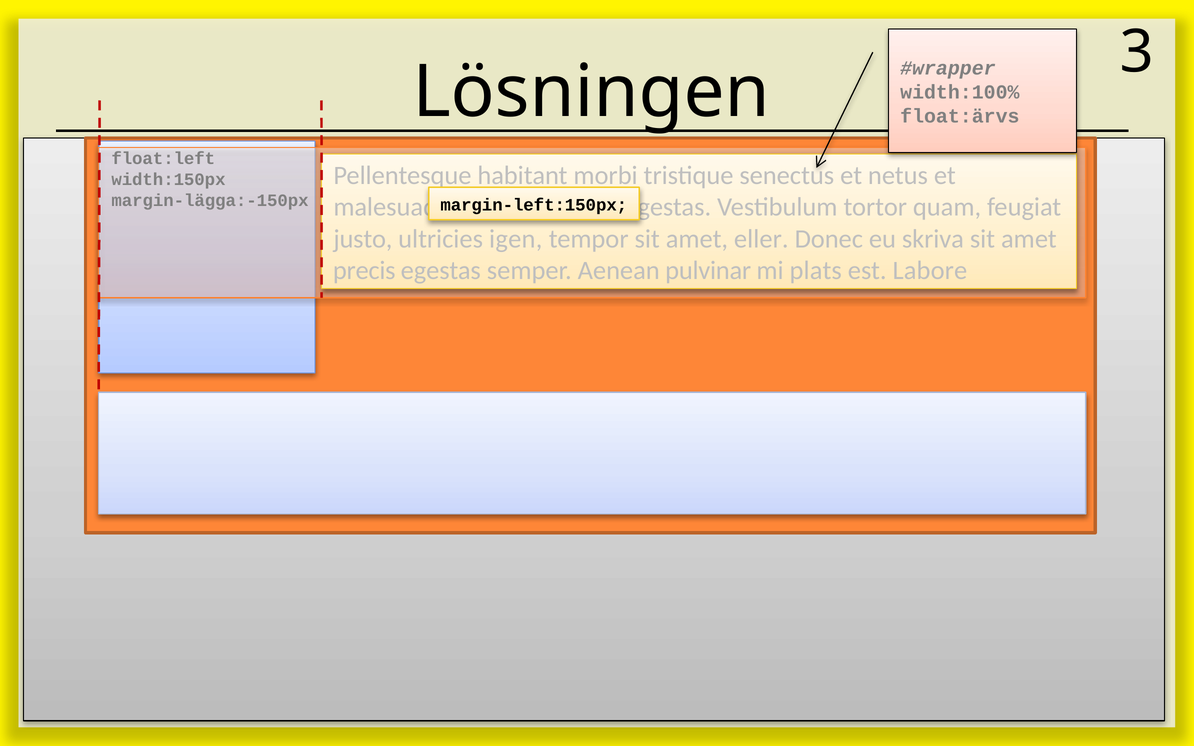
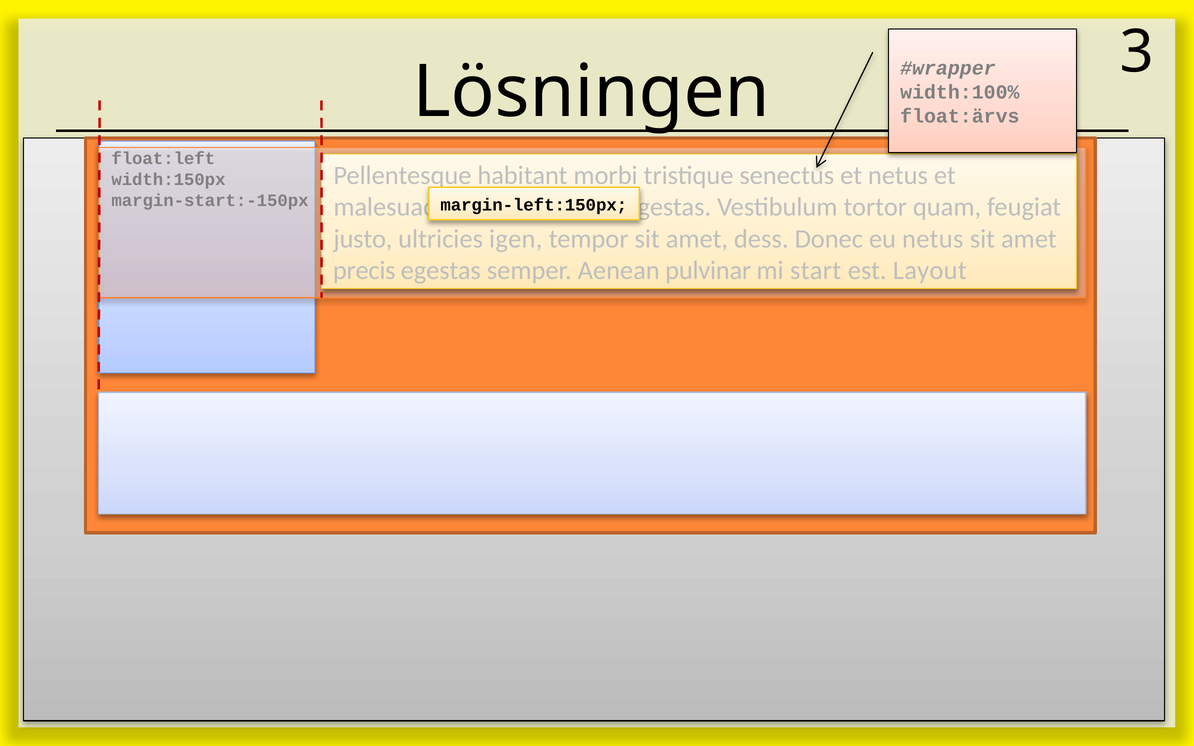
margin-lägga:-150px: margin-lägga:-150px -> margin-start:-150px (210, 200)
eller: eller -> dess (761, 239)
eu skriva: skriva -> netus (933, 239)
plats: plats -> start (816, 271)
Labore: Labore -> Layout (930, 271)
